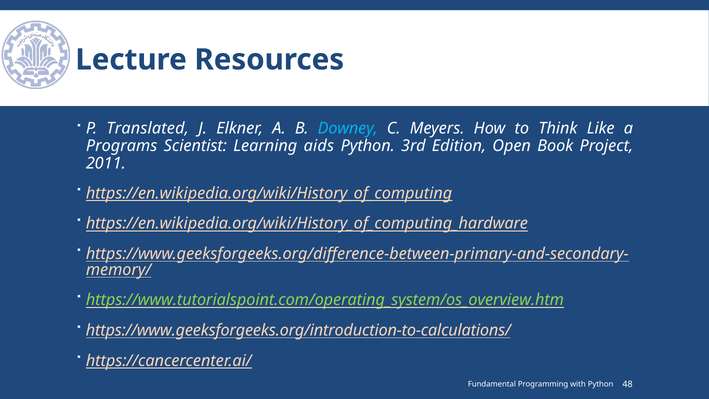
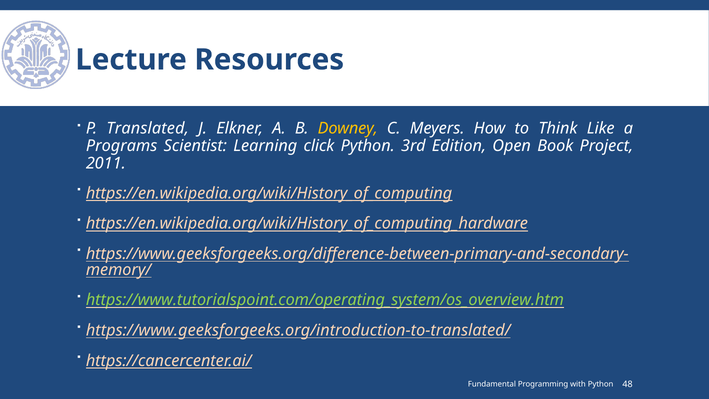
Downey colour: light blue -> yellow (348, 128)
aids: aids -> click (319, 146)
https://www.geeksforgeeks.org/introduction-to-calculations/: https://www.geeksforgeeks.org/introduction-to-calculations/ -> https://www.geeksforgeeks.org/introduction-to-translated/ (298, 330)
